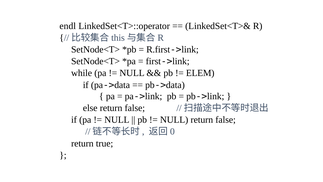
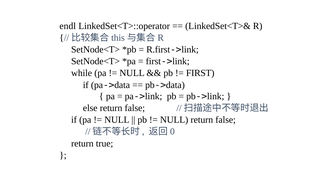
ELEM: ELEM -> FIRST (200, 73)
